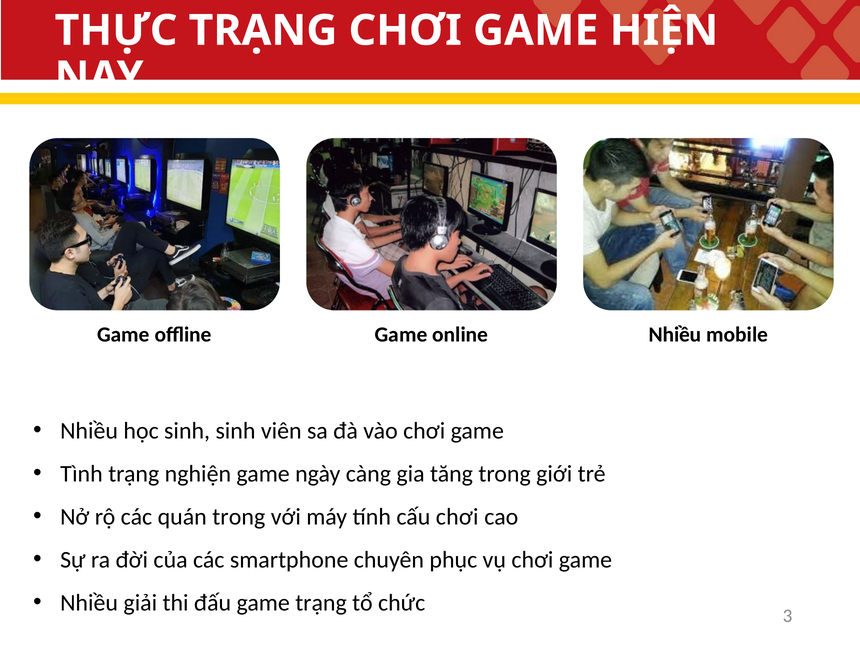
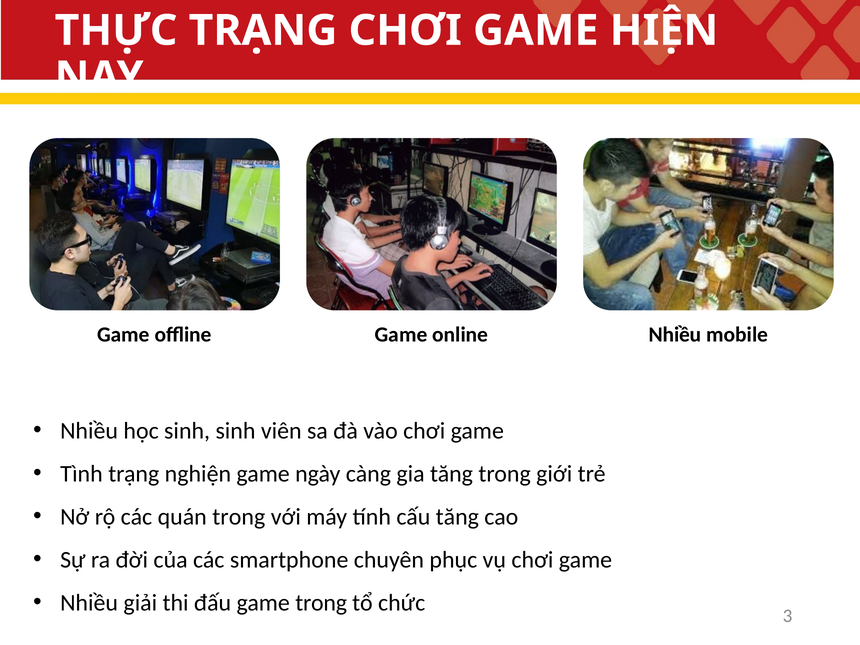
cấu chơi: chơi -> tăng (457, 517)
game trạng: trạng -> trong (321, 603)
